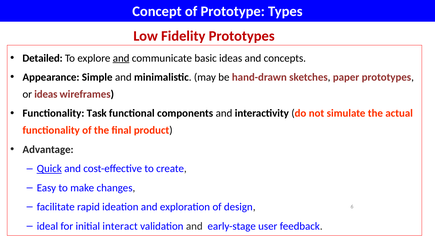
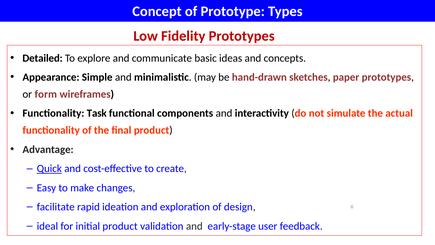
and underline: present -> none (121, 58)
or ideas: ideas -> form (46, 94)
initial interact: interact -> product (120, 226)
